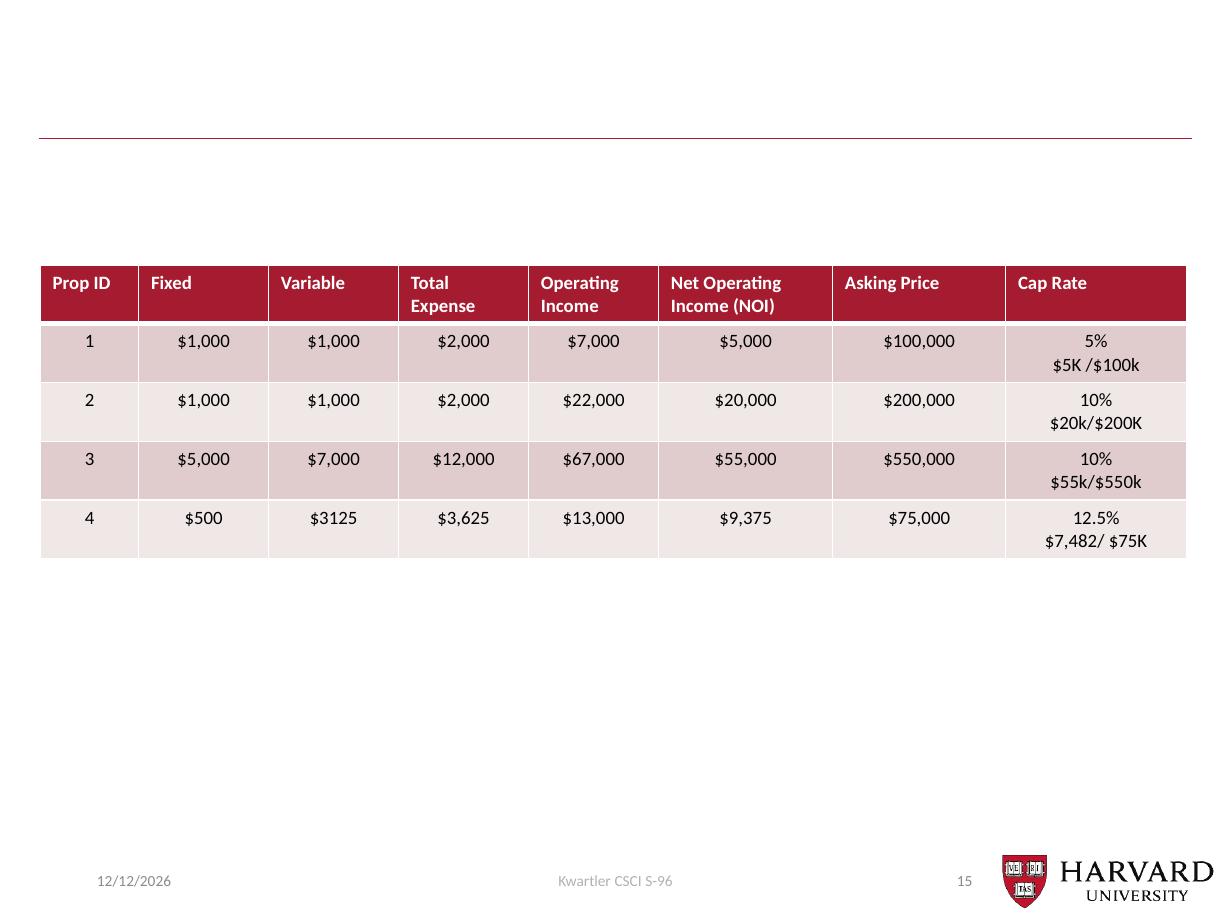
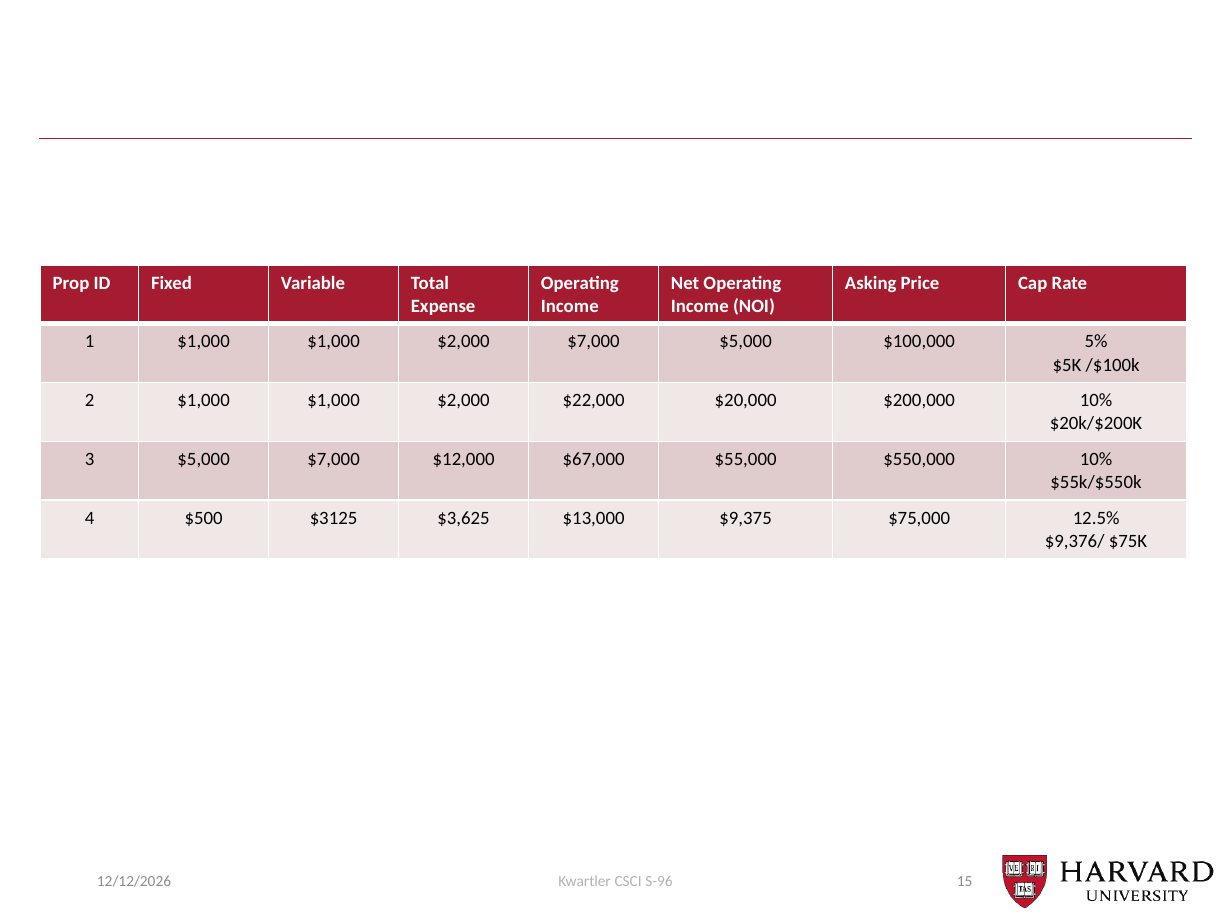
$7,482/: $7,482/ -> $9,376/ (1075, 541)
